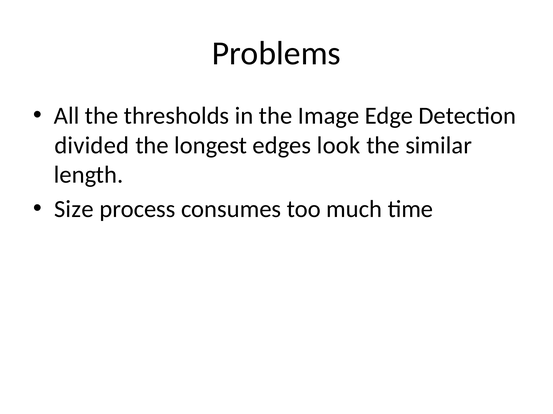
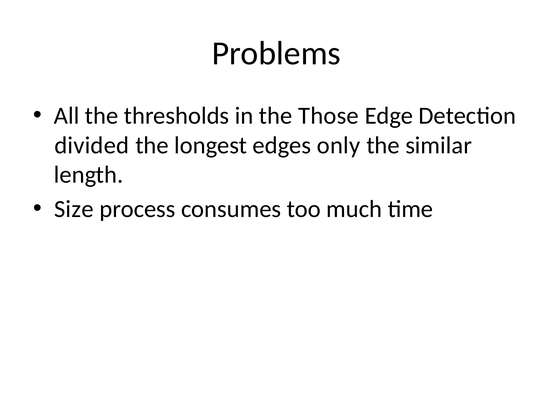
Image: Image -> Those (328, 116)
look: look -> only (339, 146)
